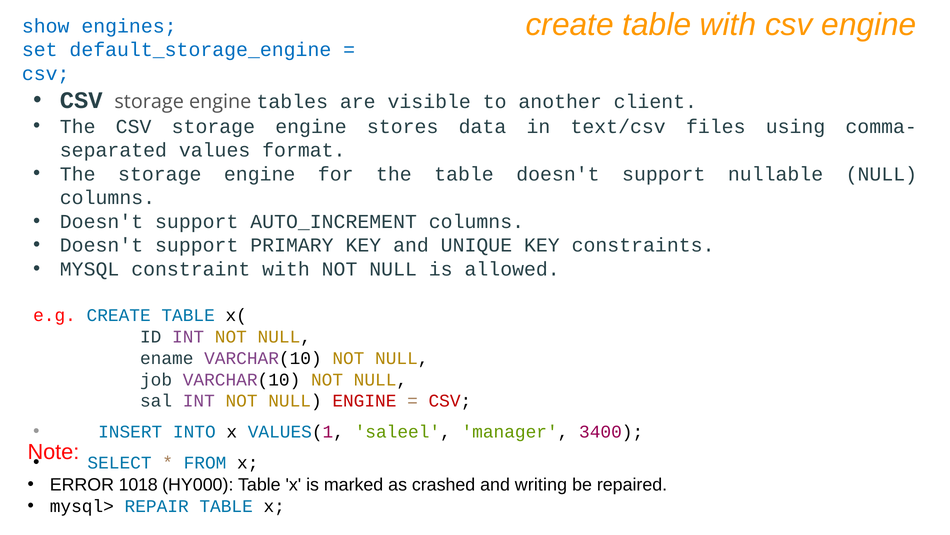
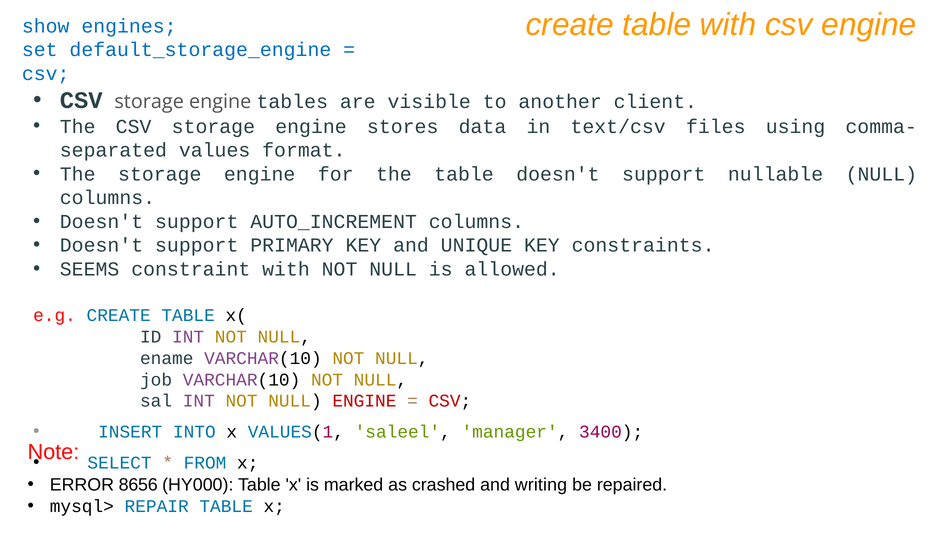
MYSQL: MYSQL -> SEEMS (90, 269)
1018: 1018 -> 8656 (138, 484)
